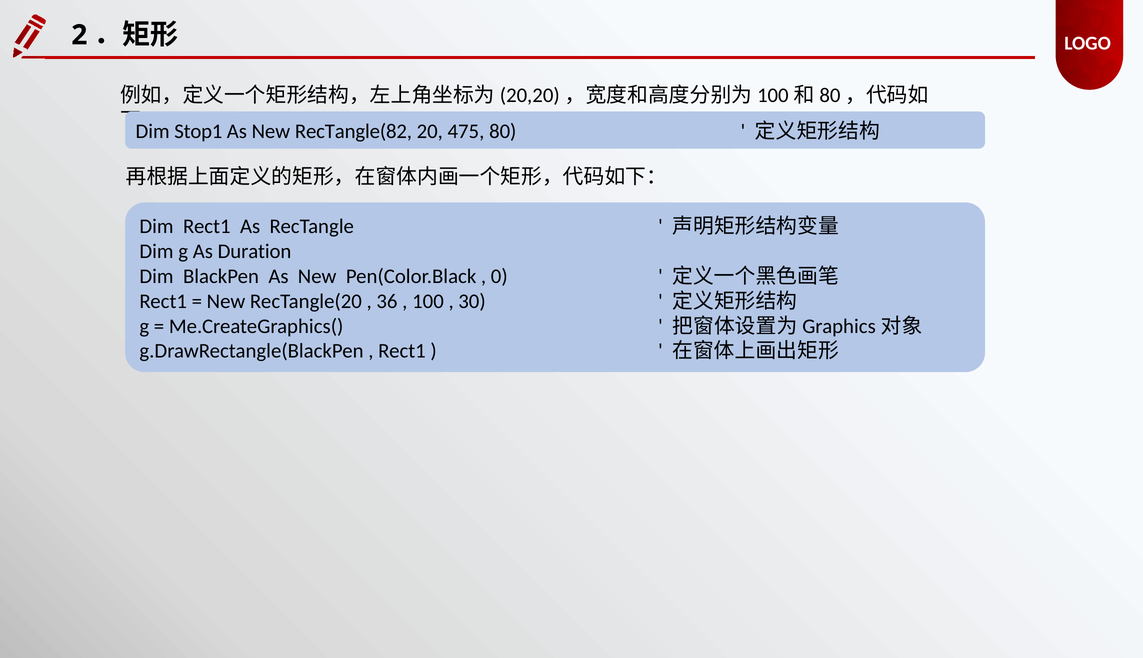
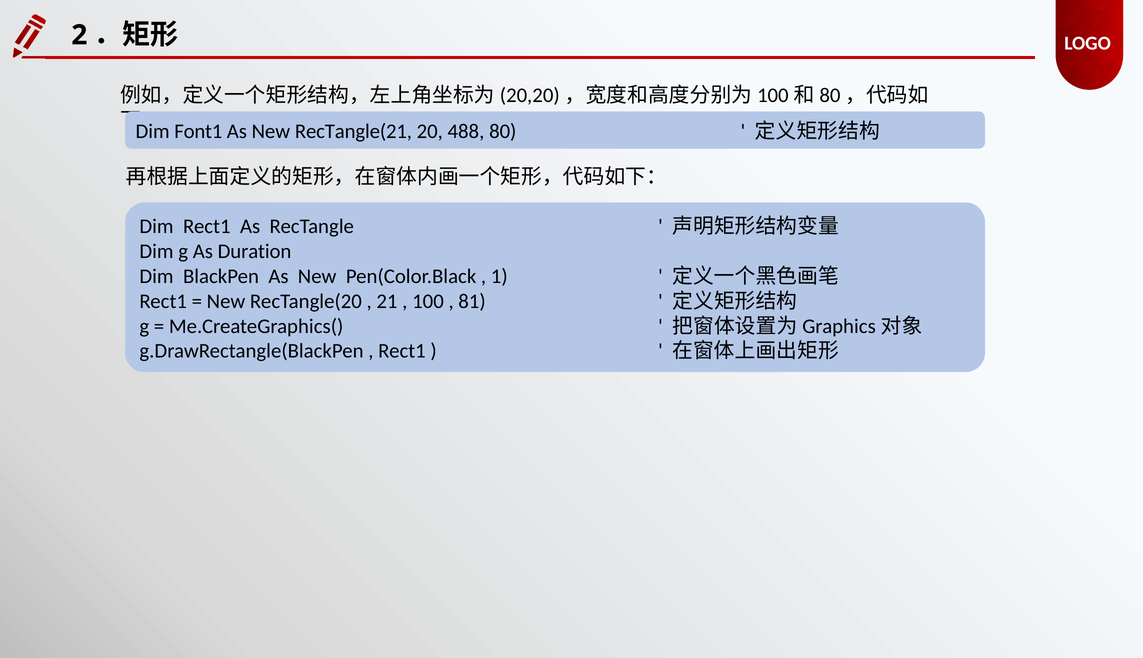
Stop1: Stop1 -> Font1 (198, 132)
RecTangle(82: RecTangle(82 -> RecTangle(21 (353, 132)
475: 475 -> 488 (466, 132)
0: 0 -> 1 (499, 276)
36: 36 -> 21 (387, 301)
30: 30 -> 81 (472, 301)
